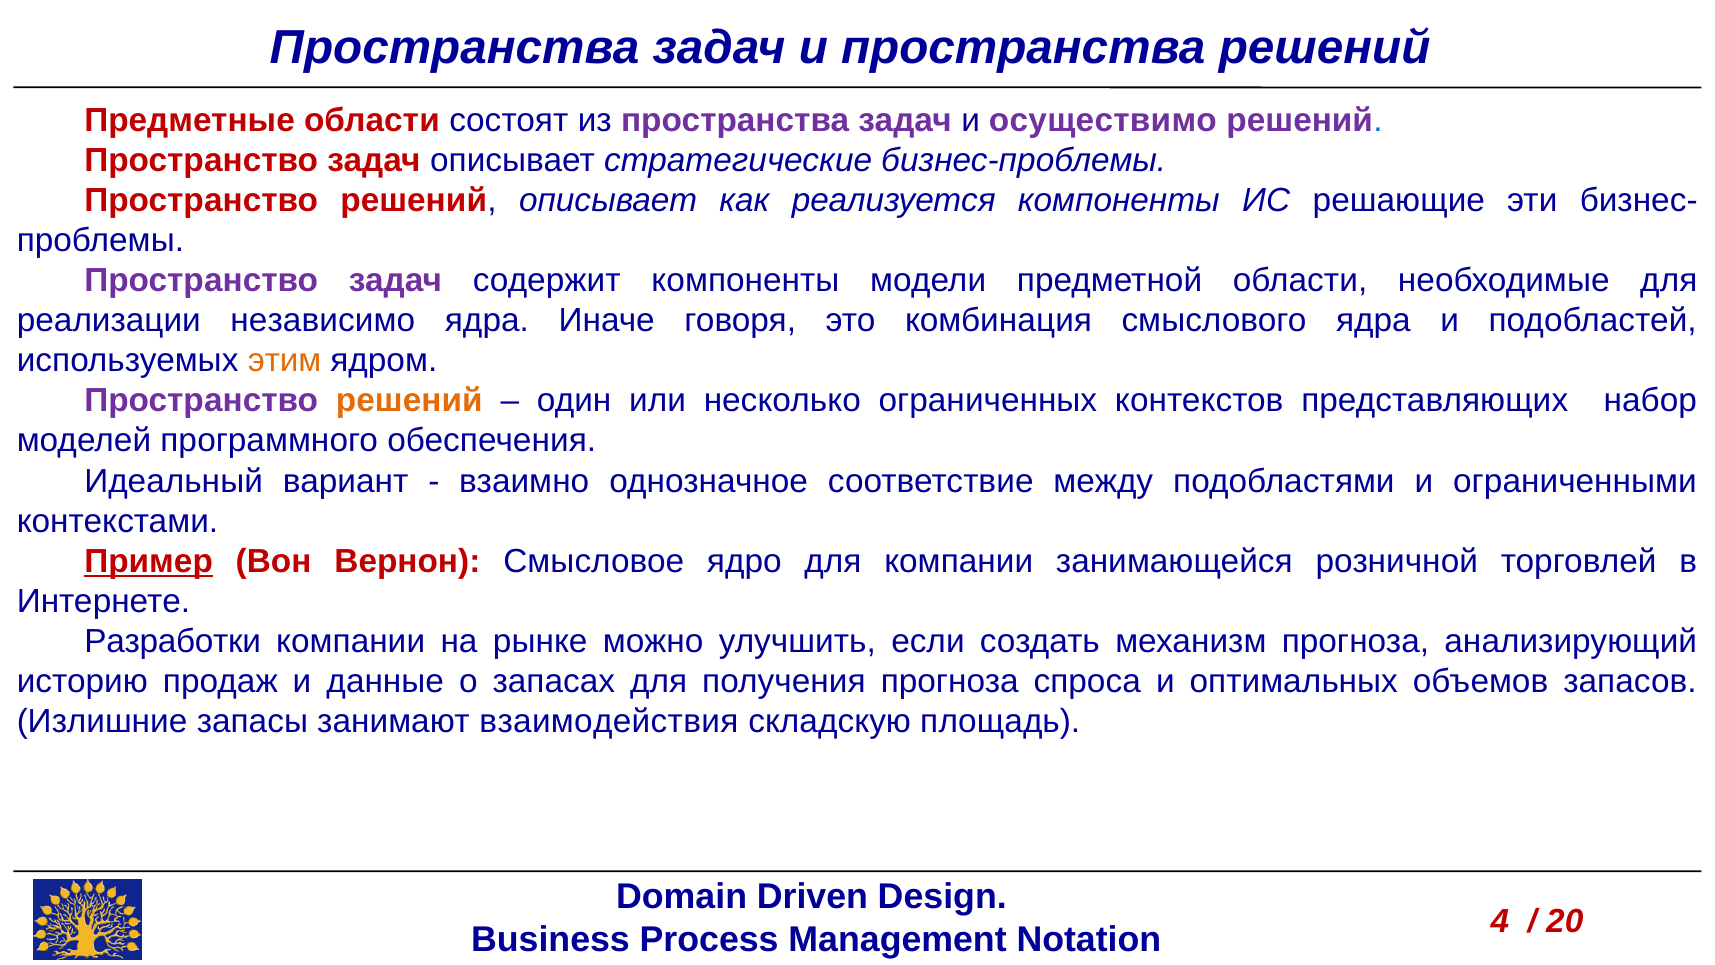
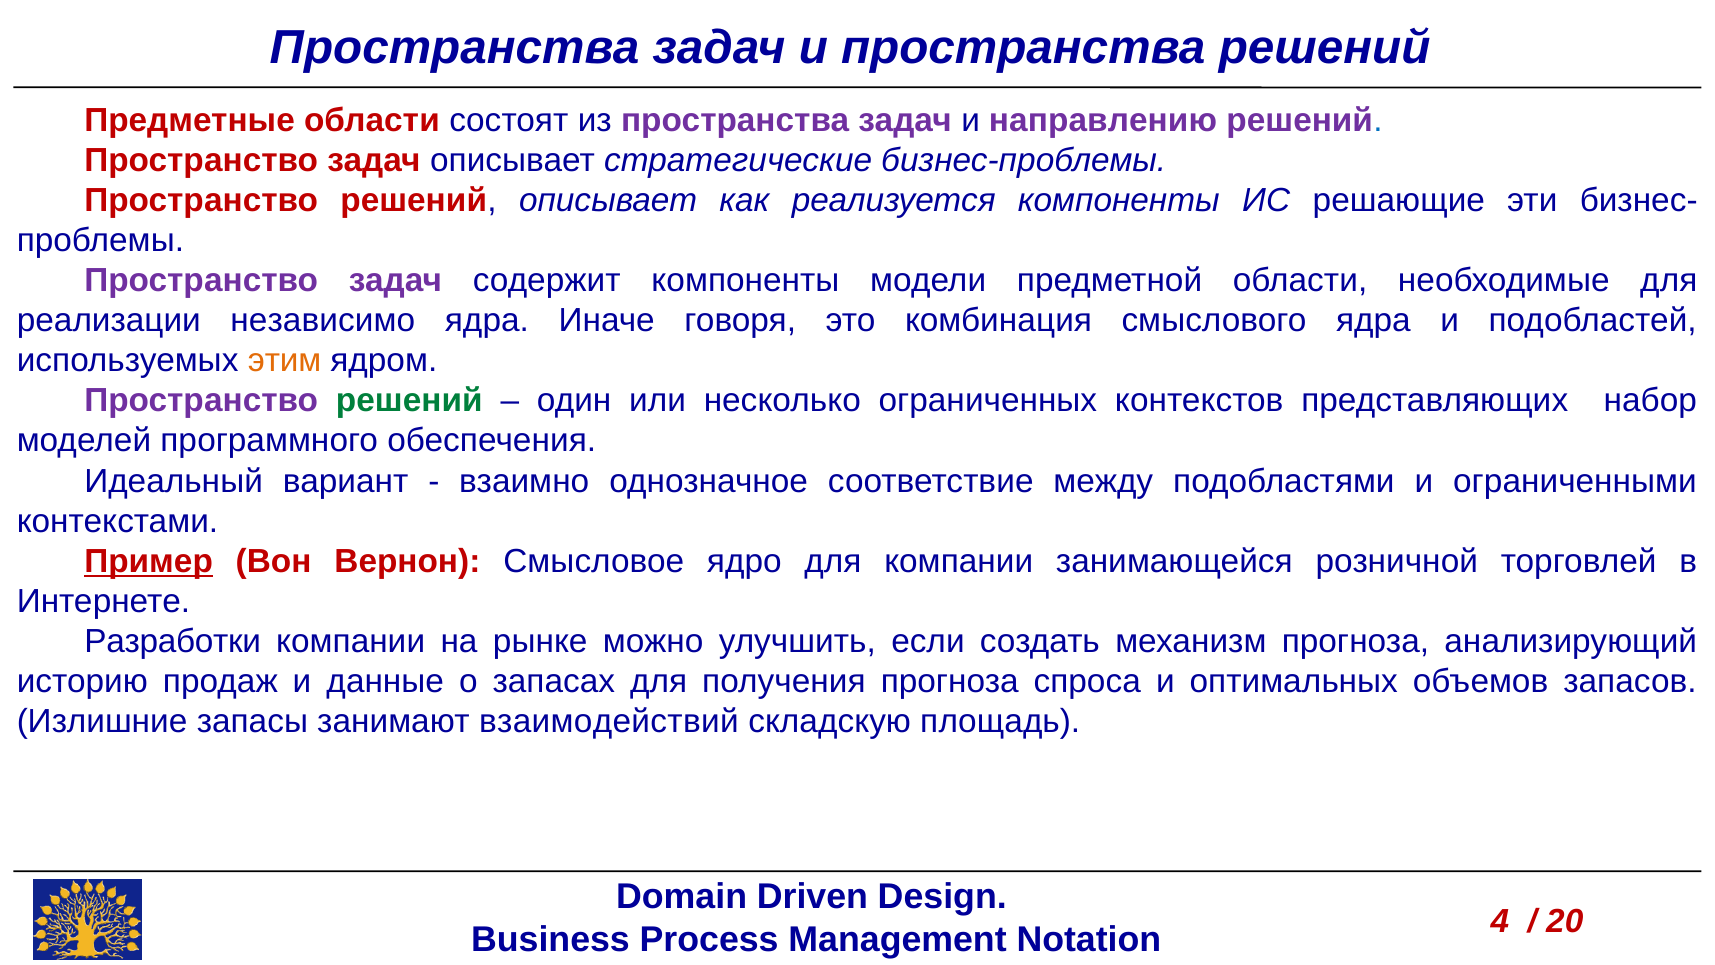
осуществимо: осуществимо -> направлению (1103, 121)
решений colour: orange -> green (409, 401)
взаимодействия: взаимодействия -> взаимодействий (609, 721)
